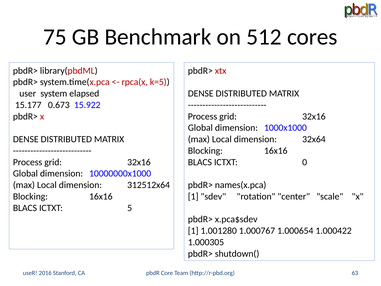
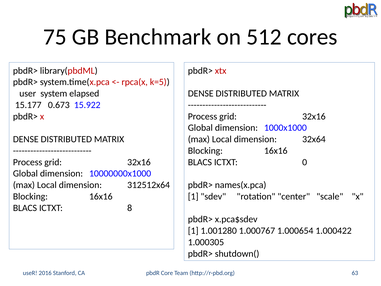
5: 5 -> 8 (130, 208)
